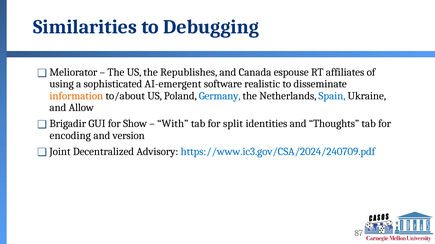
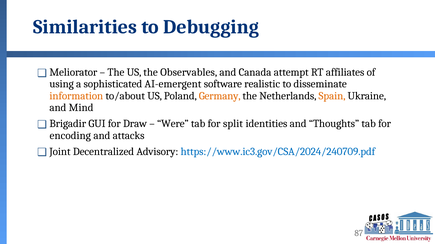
Republishes: Republishes -> Observables (189, 73)
espouse: espouse -> attempt (291, 73)
Germany colour: blue -> orange (220, 96)
Spain colour: blue -> orange (332, 96)
Allow: Allow -> Mind (81, 108)
Show: Show -> Draw (135, 124)
With: With -> Were (173, 124)
version: version -> attacks (129, 136)
